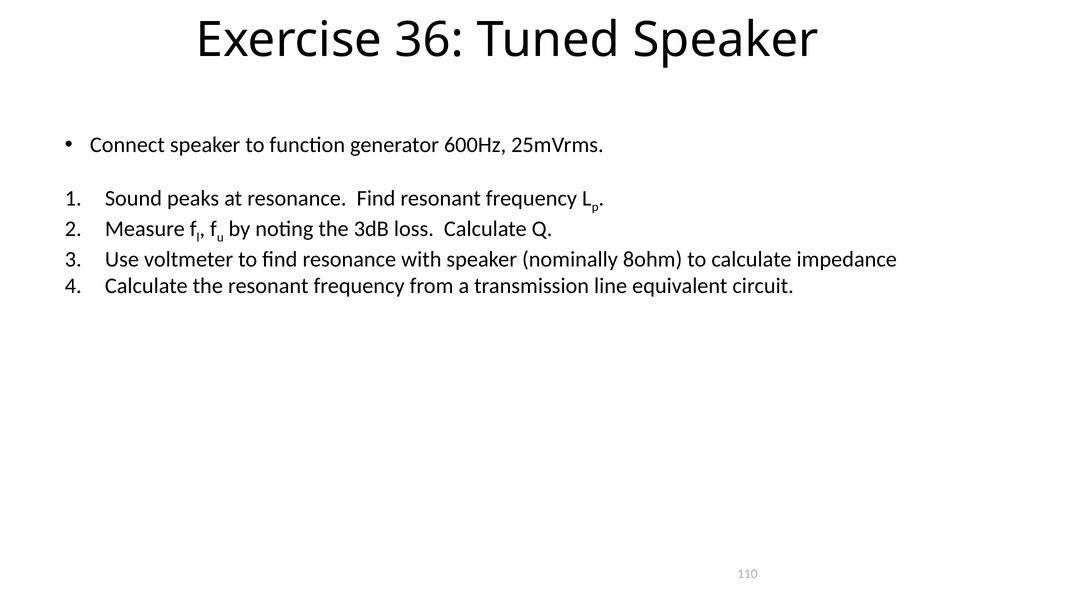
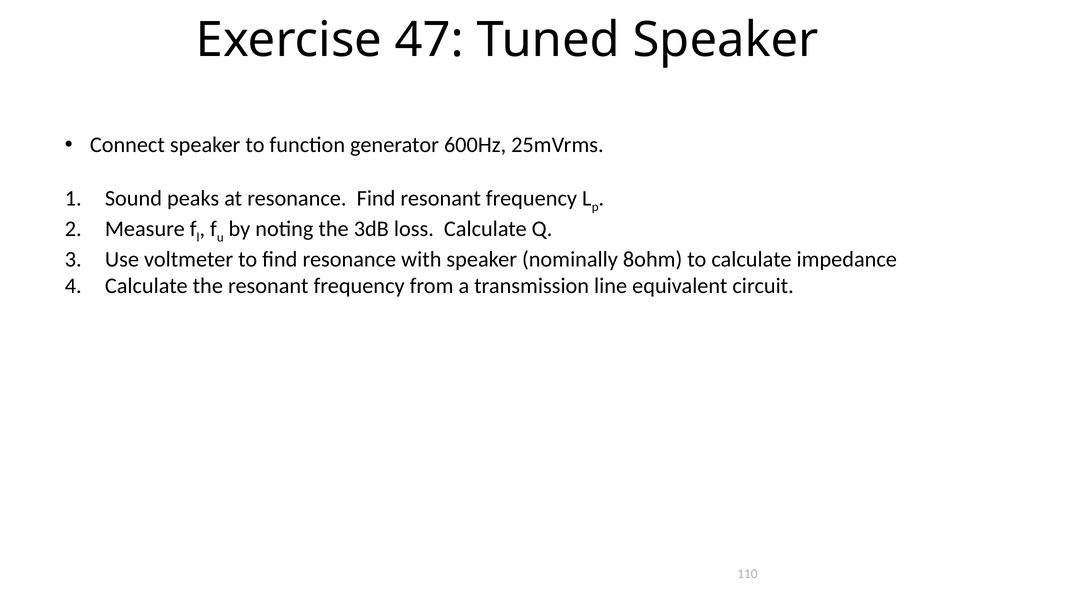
36: 36 -> 47 (429, 40)
